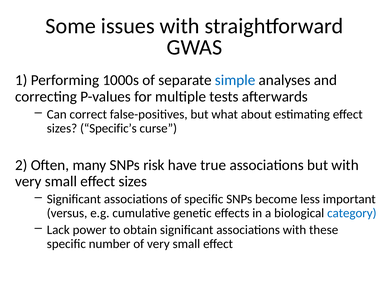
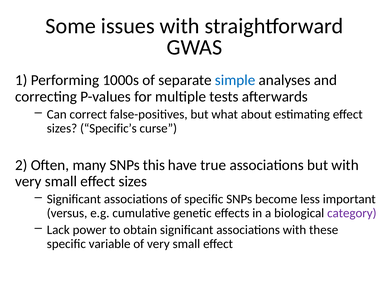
risk: risk -> this (154, 165)
category colour: blue -> purple (352, 213)
number: number -> variable (110, 244)
